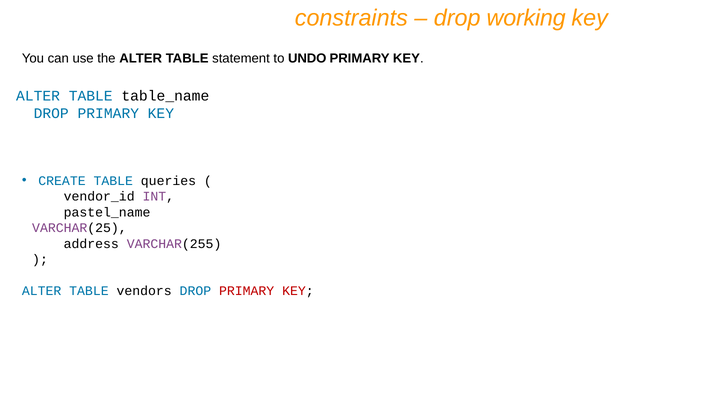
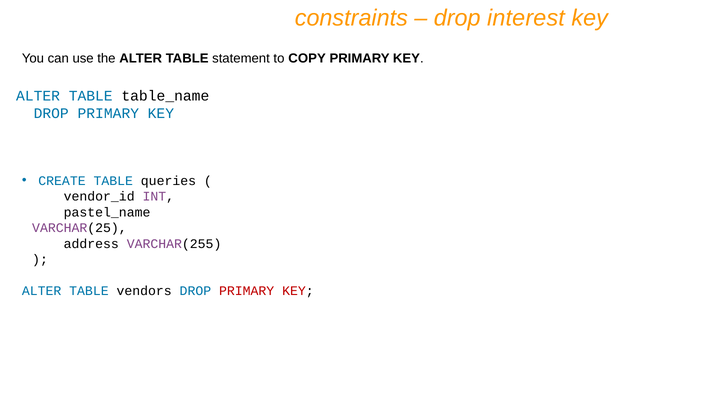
working: working -> interest (526, 18)
UNDO: UNDO -> COPY (307, 58)
